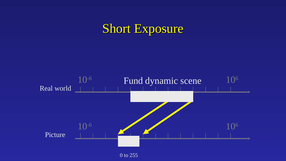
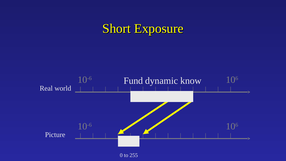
scene: scene -> know (191, 81)
